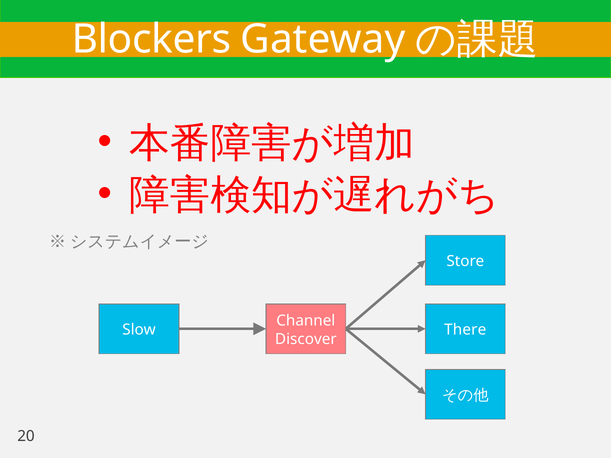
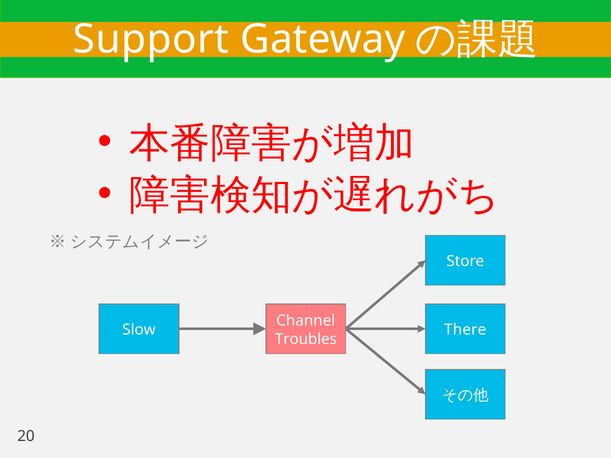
Blockers: Blockers -> Support (151, 39)
Discover: Discover -> Troubles (306, 339)
